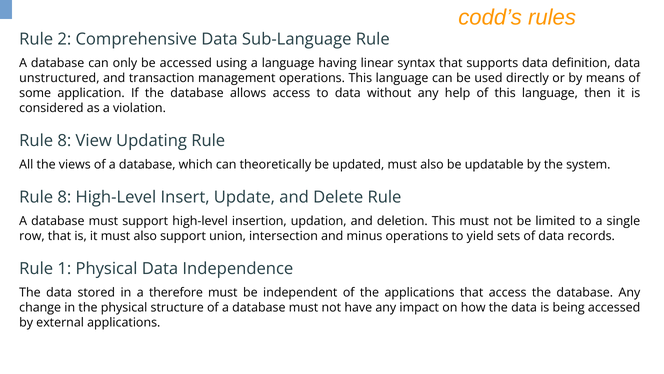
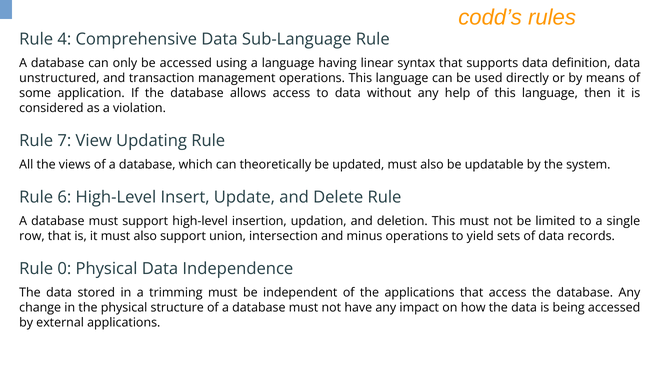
2: 2 -> 4 (64, 39)
8: 8 -> 7 (64, 141)
8: 8 -> 6 (64, 197)
1: 1 -> 0 (64, 268)
therefore: therefore -> trimming (176, 292)
